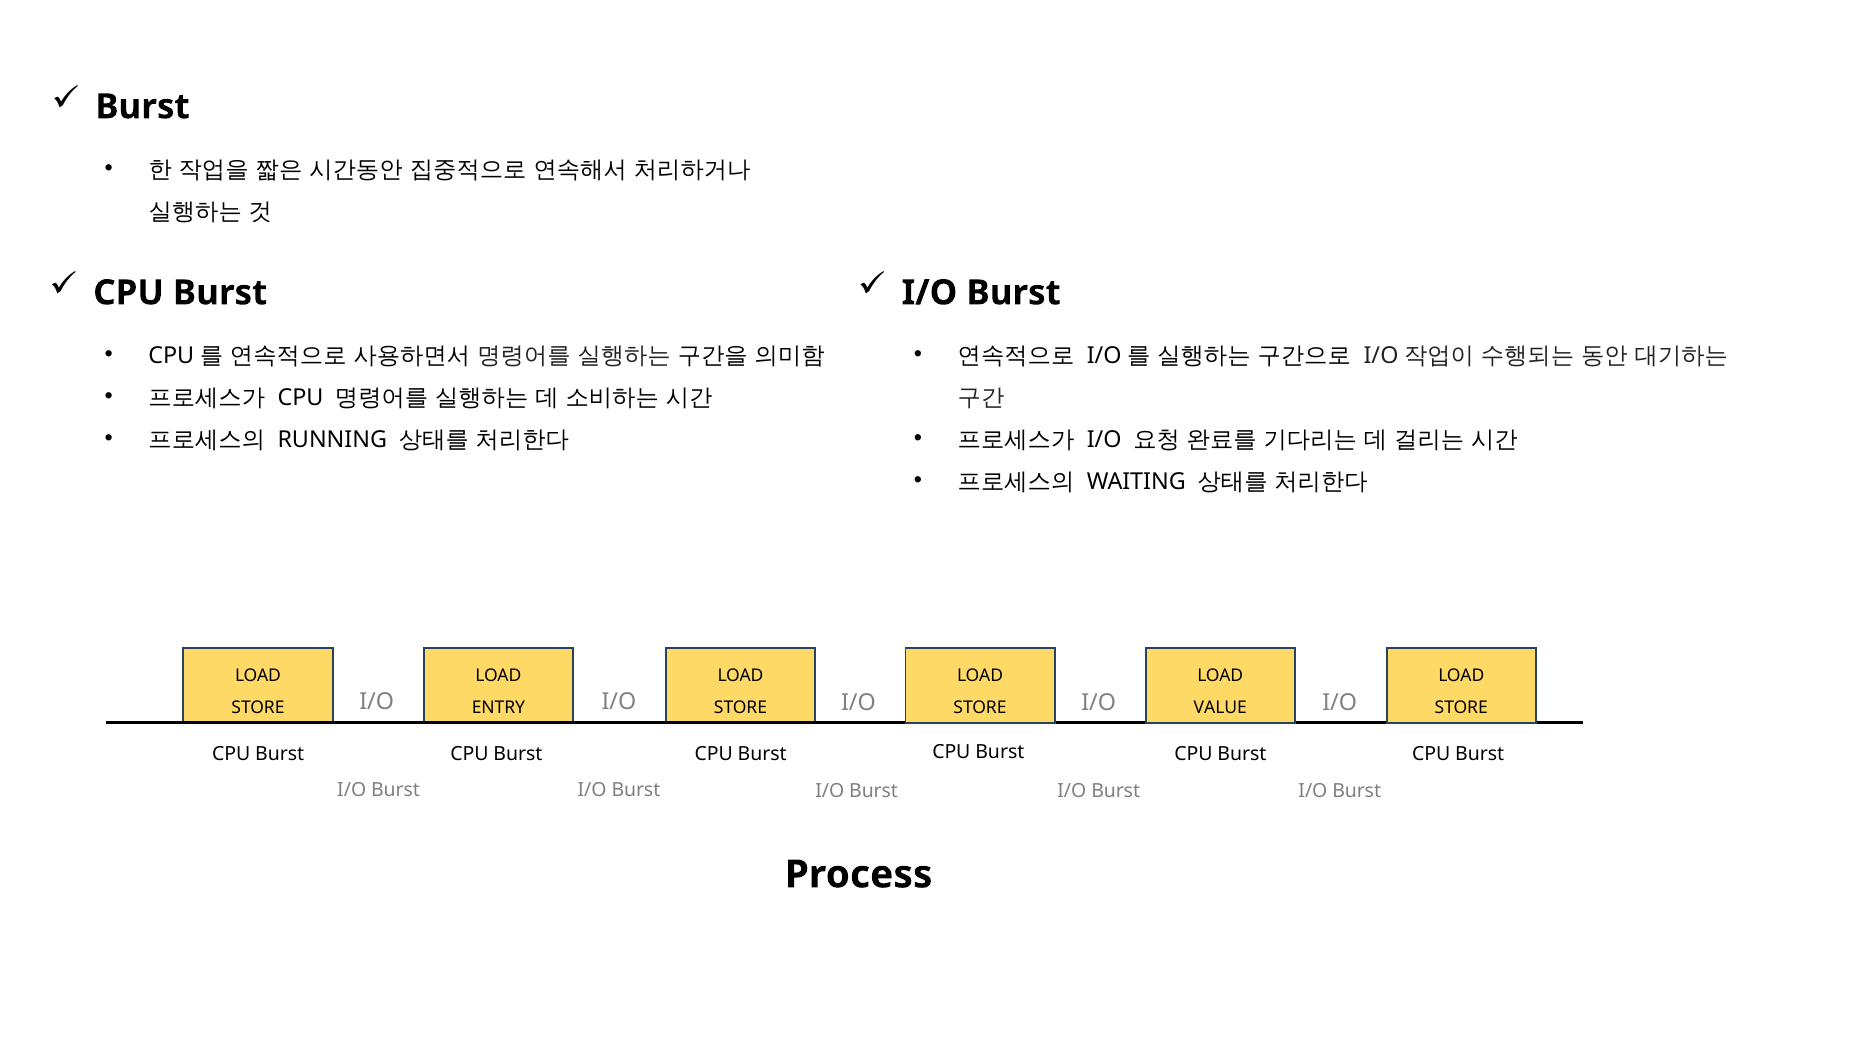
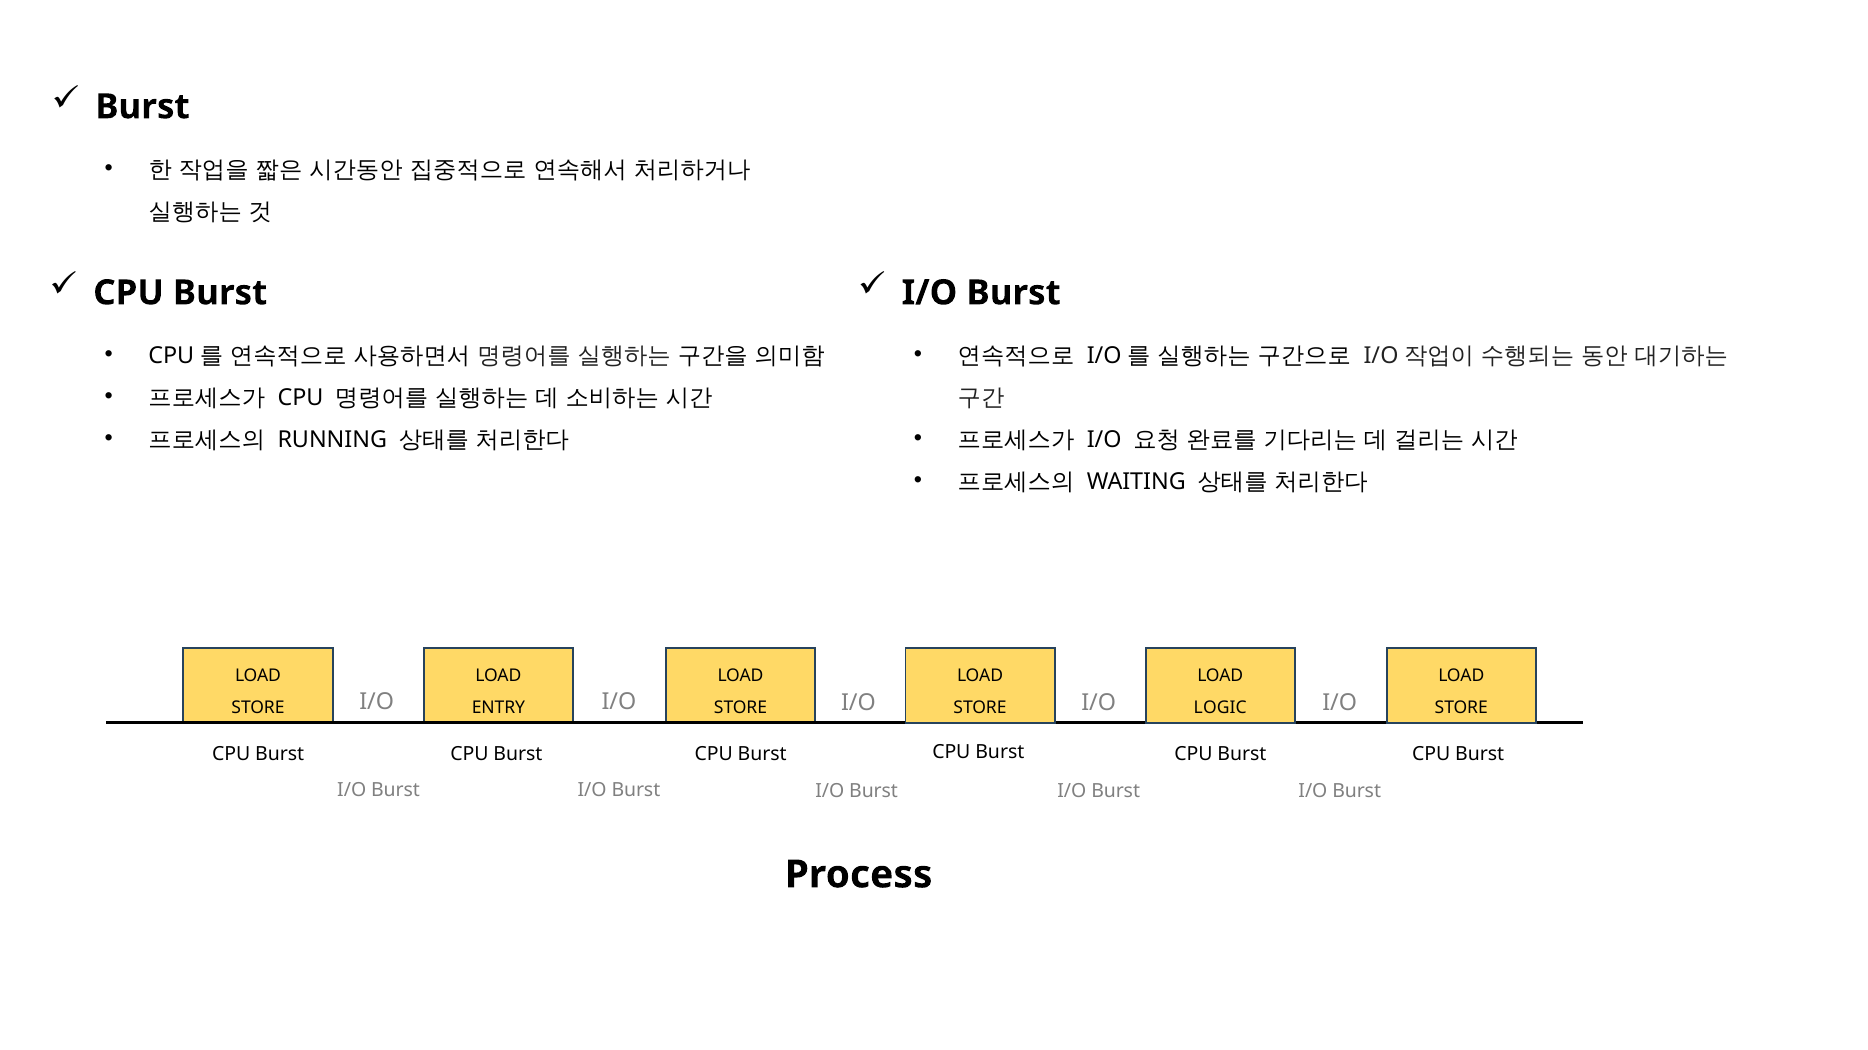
VALUE: VALUE -> LOGIC (1220, 708)
